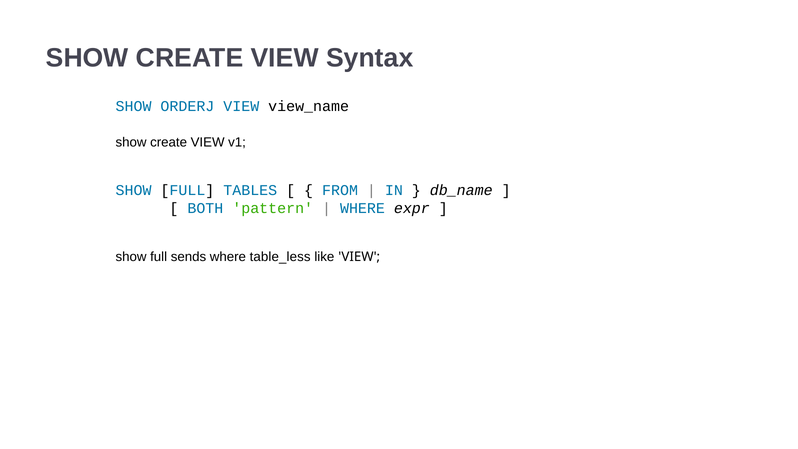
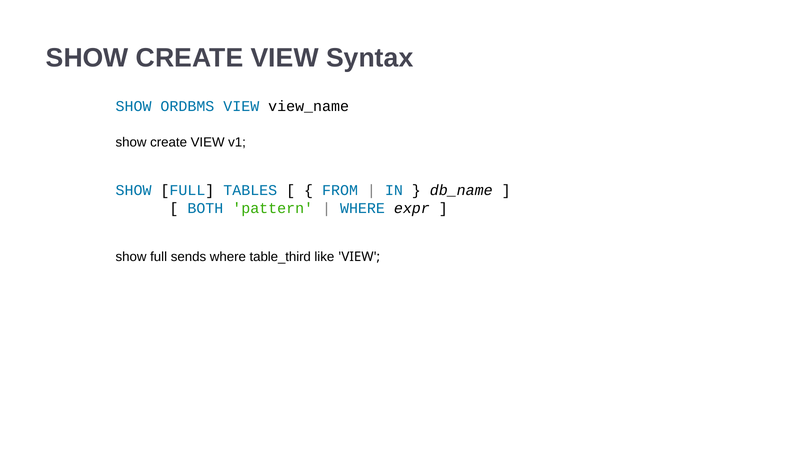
ORDERJ: ORDERJ -> ORDBMS (187, 106)
table_less: table_less -> table_third (280, 257)
